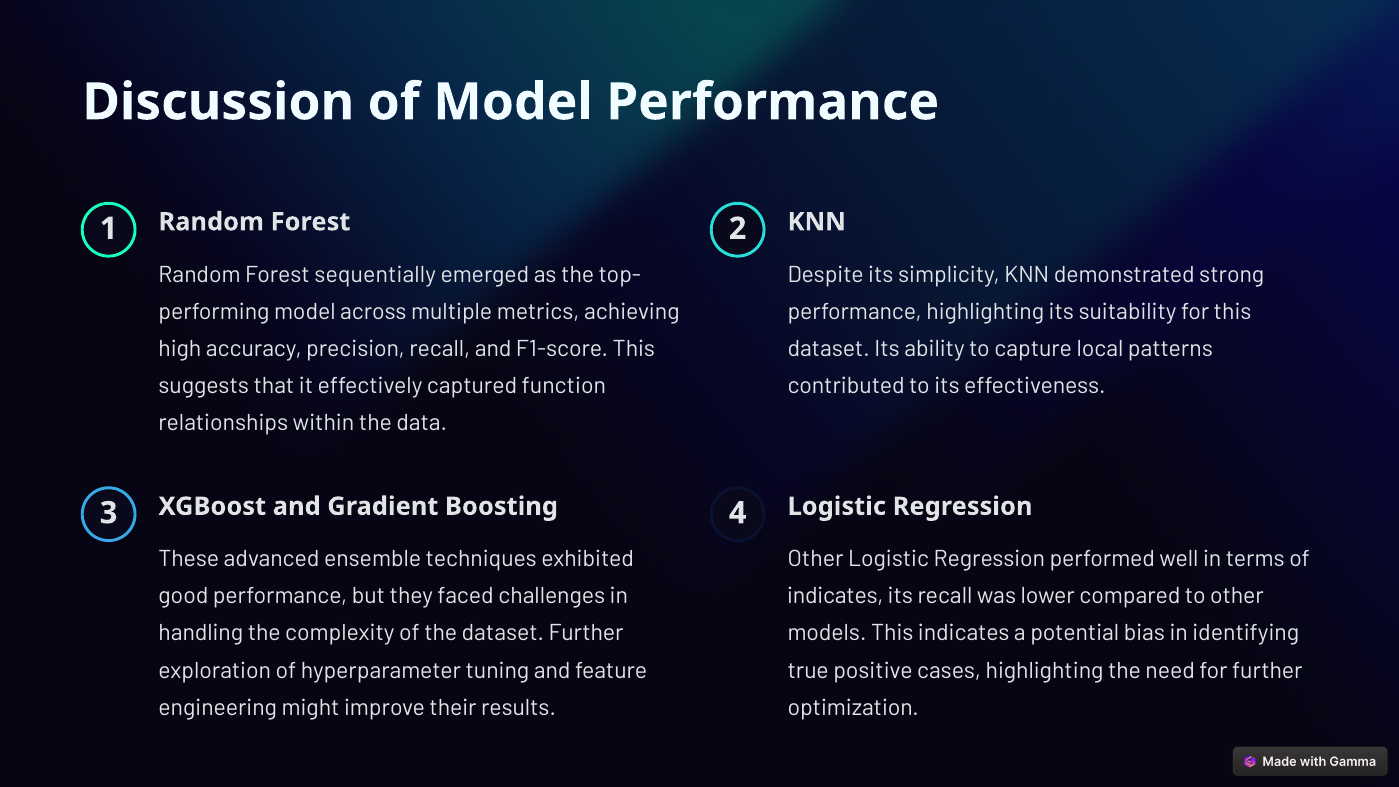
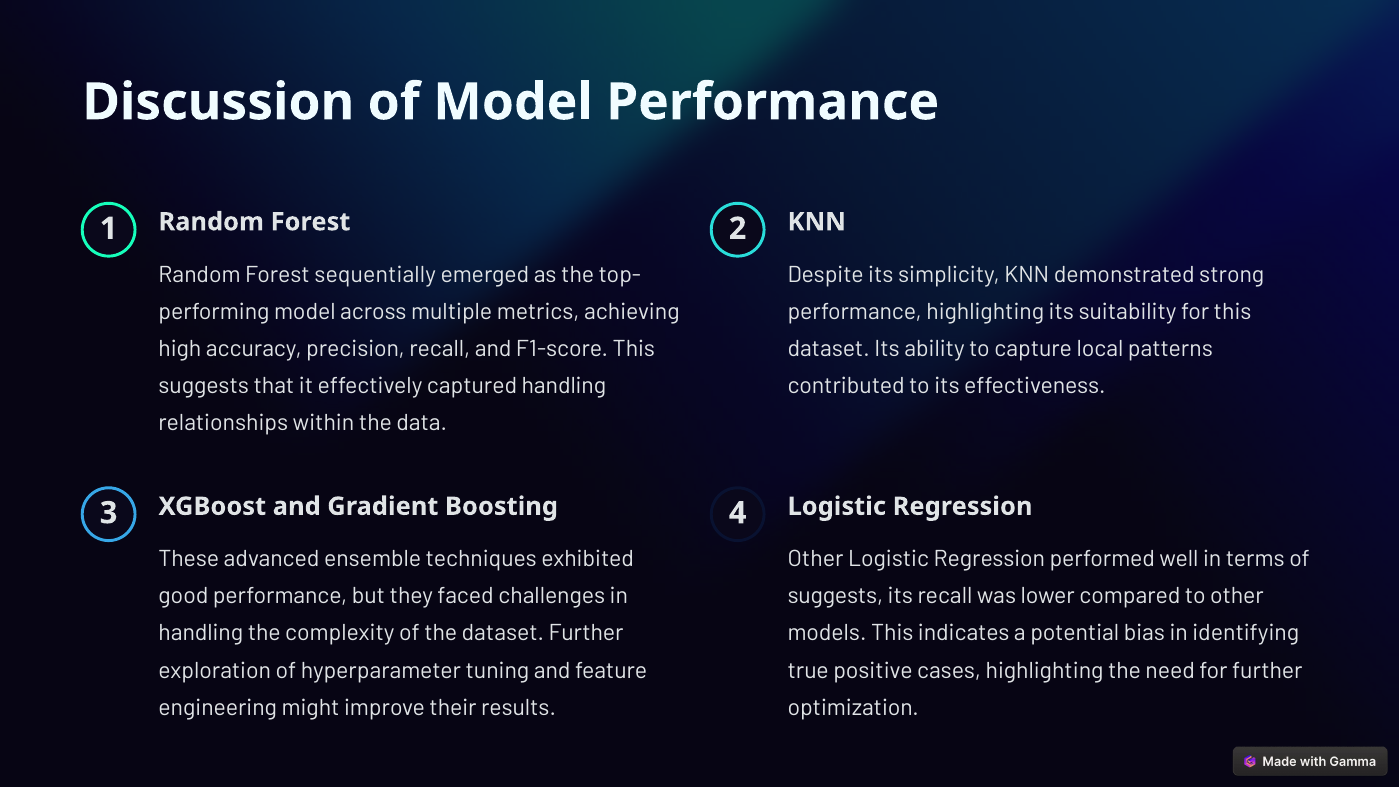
captured function: function -> handling (564, 386)
indicates: indicates -> suggests (835, 596)
